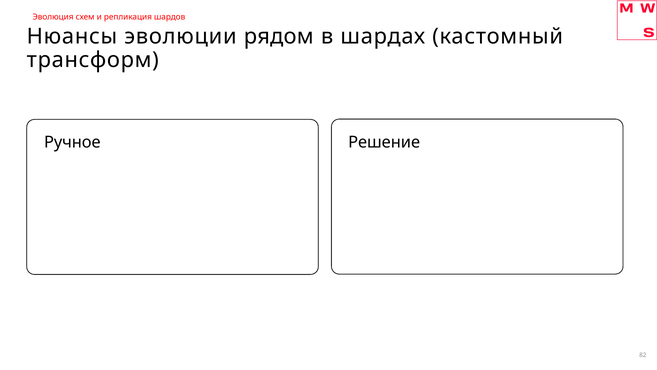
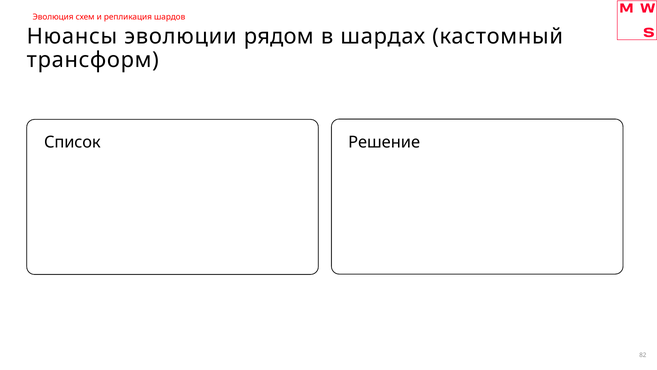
Ручное: Ручное -> Список (72, 142)
